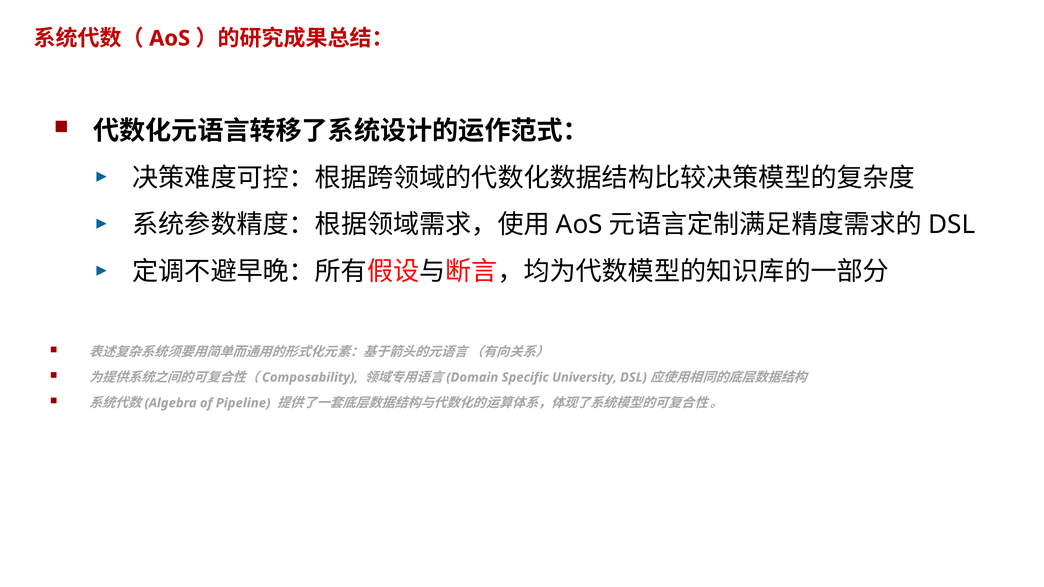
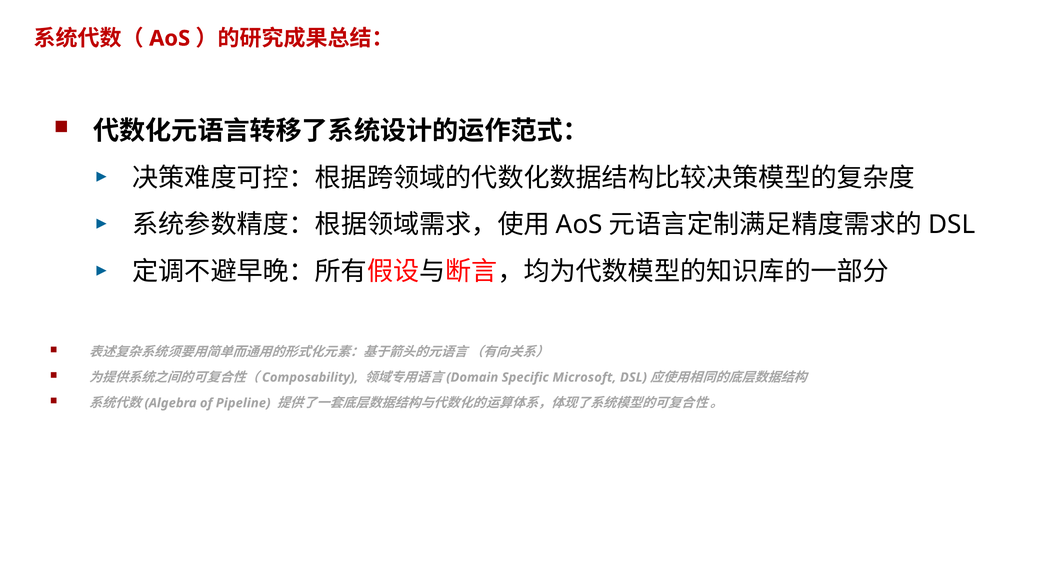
University: University -> Microsoft (584, 377)
